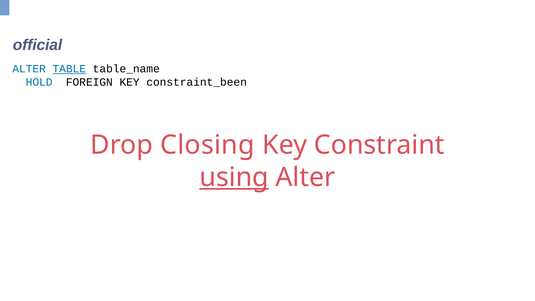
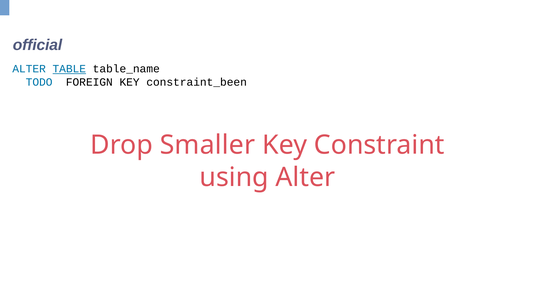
HOLD: HOLD -> TODO (39, 82)
Closing: Closing -> Smaller (208, 145)
using underline: present -> none (234, 177)
